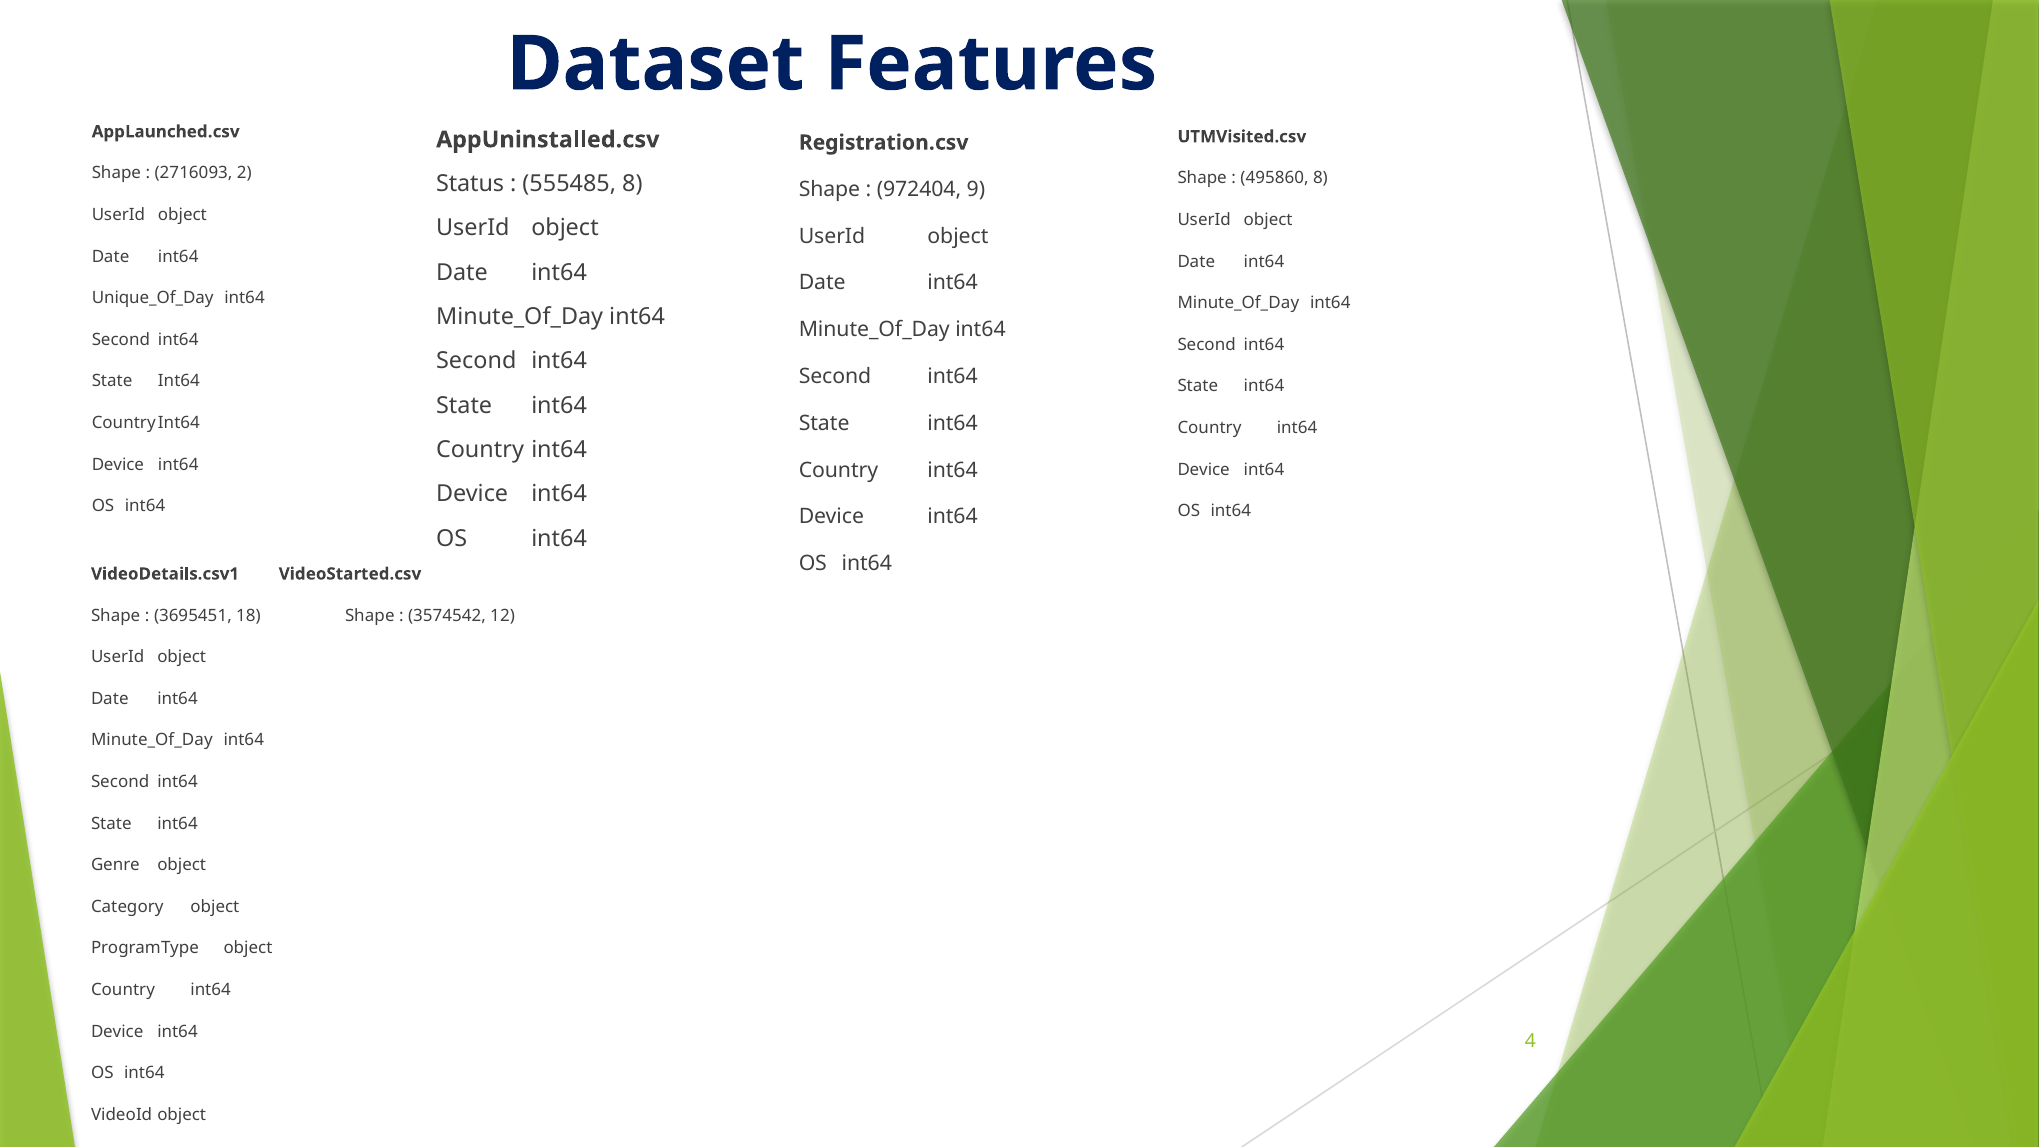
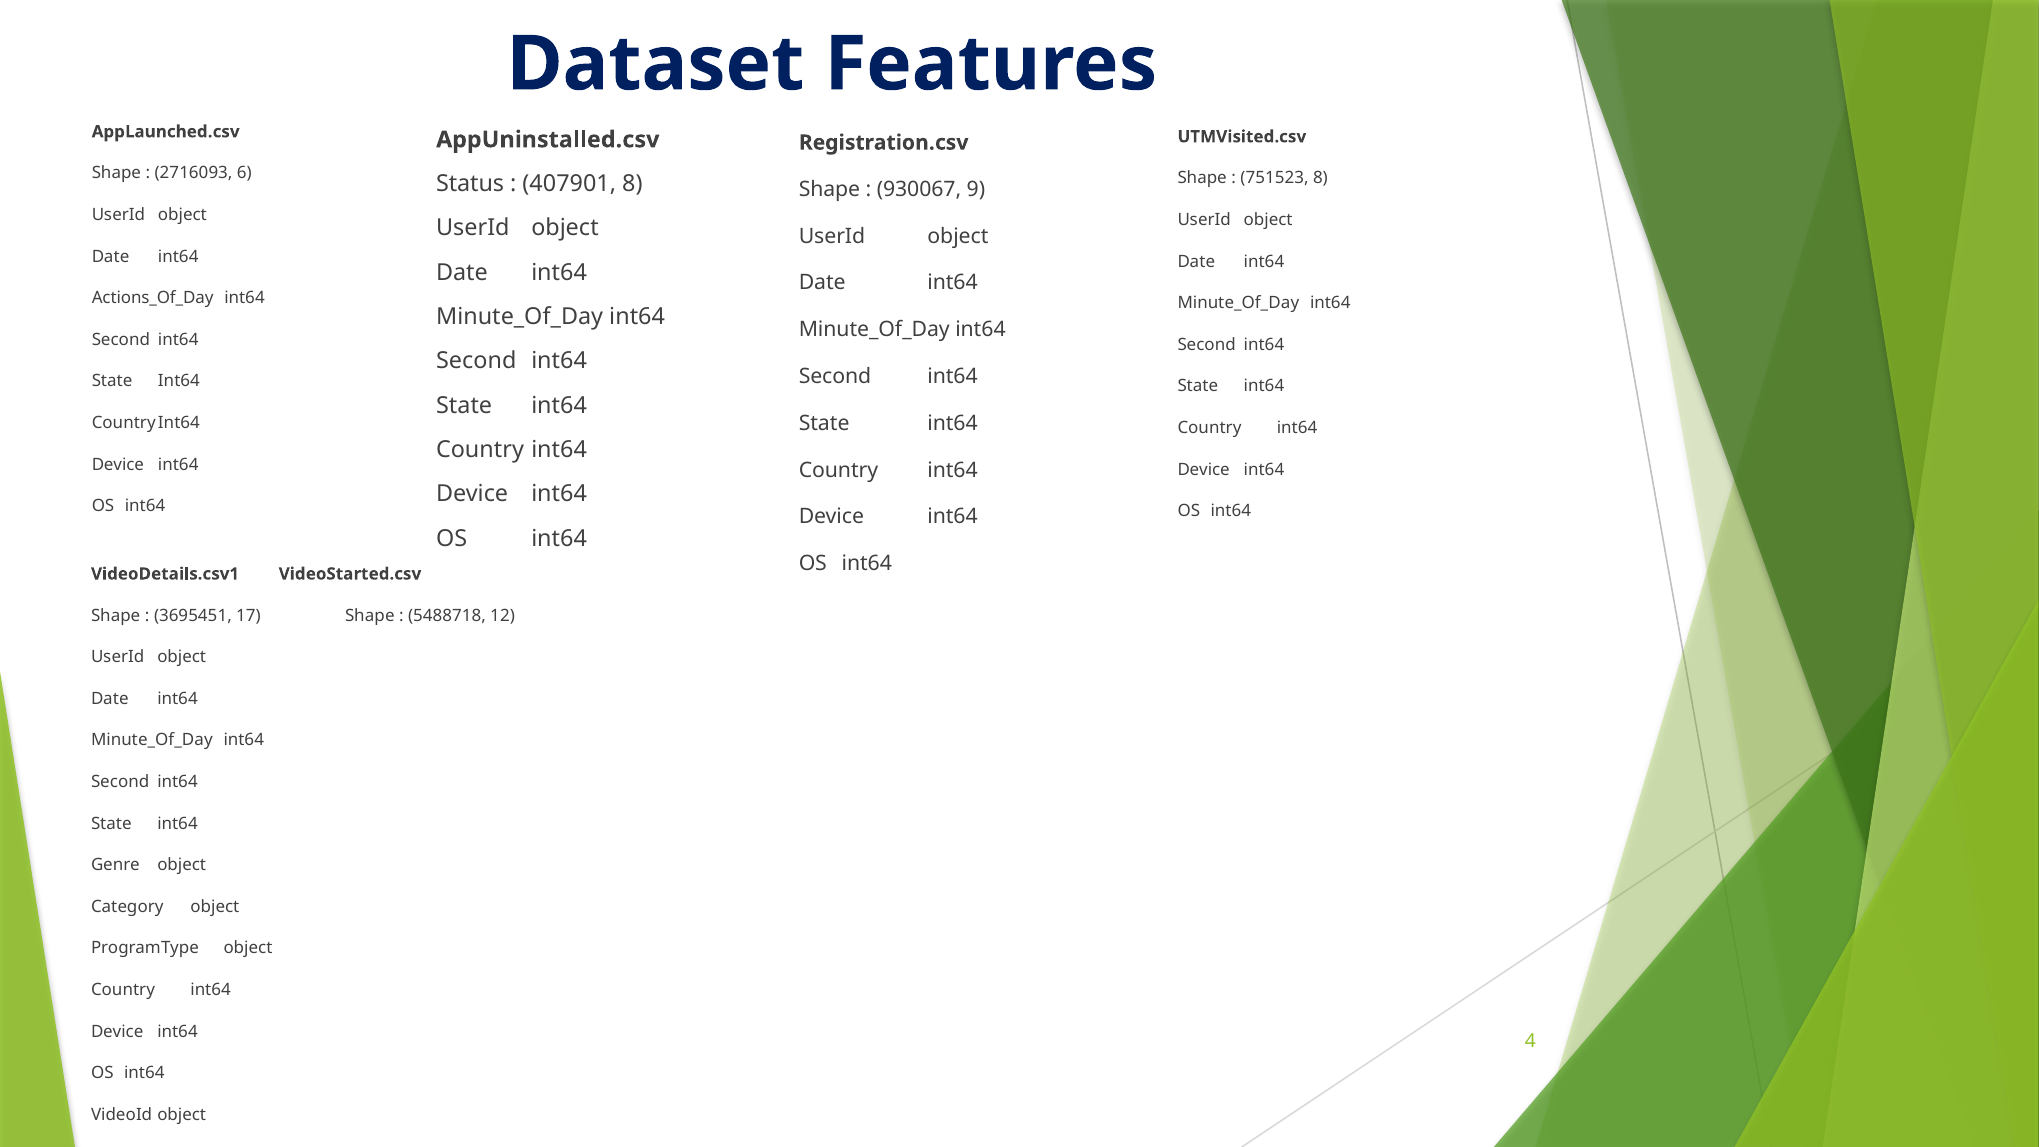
2: 2 -> 6 (244, 173)
495860: 495860 -> 751523 (1275, 178)
555485: 555485 -> 407901 (569, 184)
972404: 972404 -> 930067 (919, 189)
Unique_Of_Day: Unique_Of_Day -> Actions_Of_Day (153, 298)
18: 18 -> 17 (248, 615)
3574542: 3574542 -> 5488718 (447, 615)
